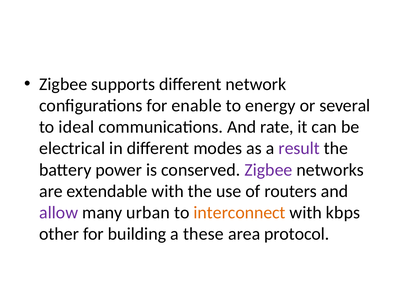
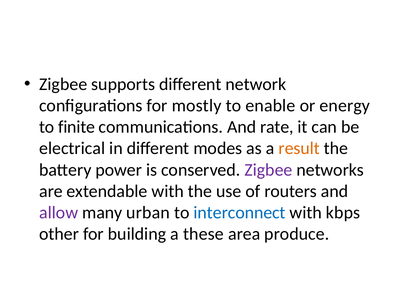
enable: enable -> mostly (197, 106)
energy: energy -> enable (270, 106)
several: several -> energy (345, 106)
ideal: ideal -> finite (77, 127)
result colour: purple -> orange (299, 149)
interconnect colour: orange -> blue (240, 213)
protocol: protocol -> produce (297, 234)
